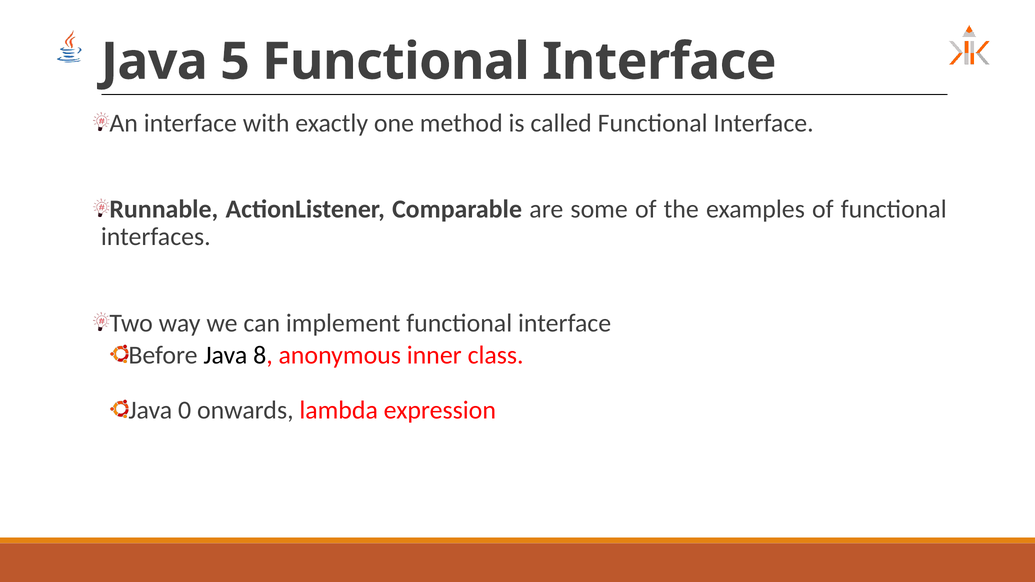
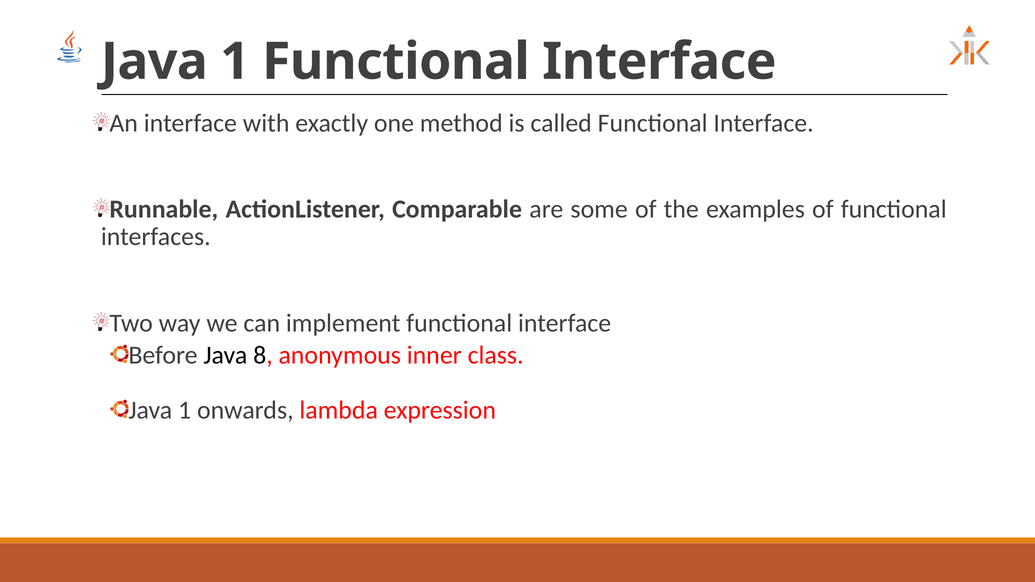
5: 5 -> 1 (235, 62)
0: 0 -> 1 (185, 410)
